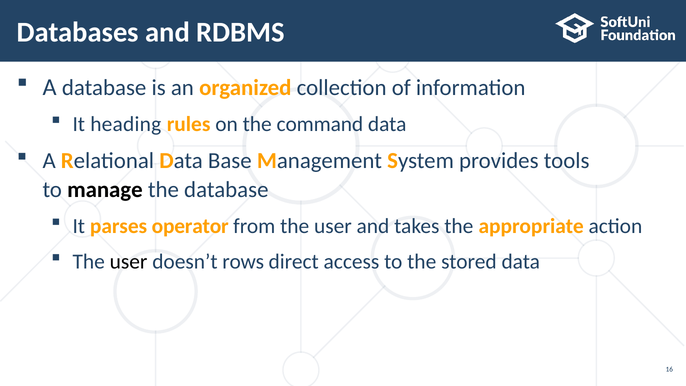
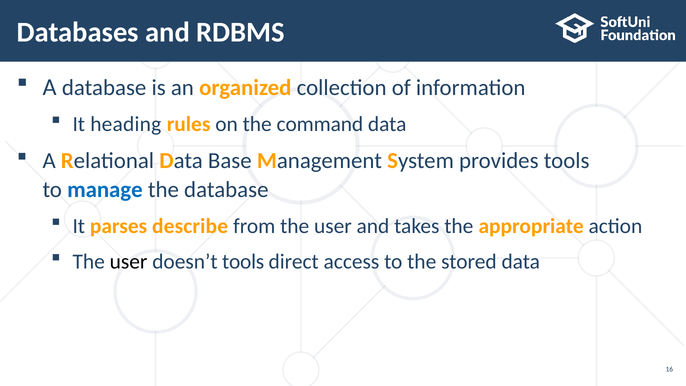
manage colour: black -> blue (105, 190)
operator: operator -> describe (190, 226)
doesn’t rows: rows -> tools (243, 262)
